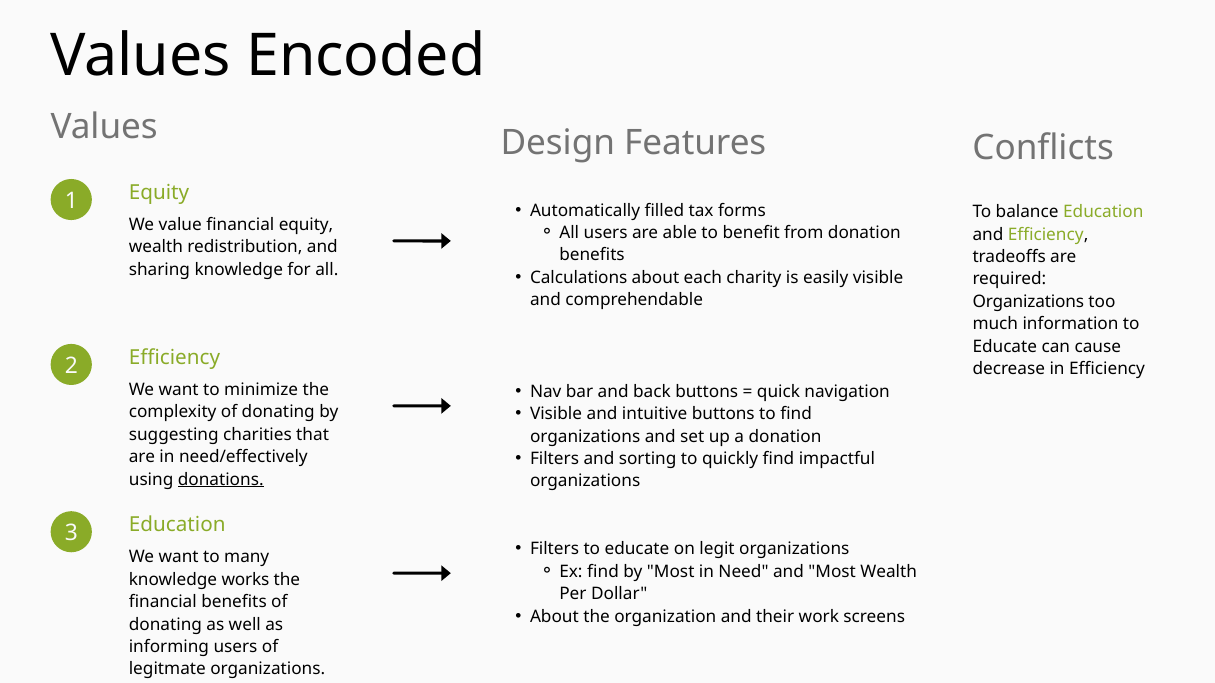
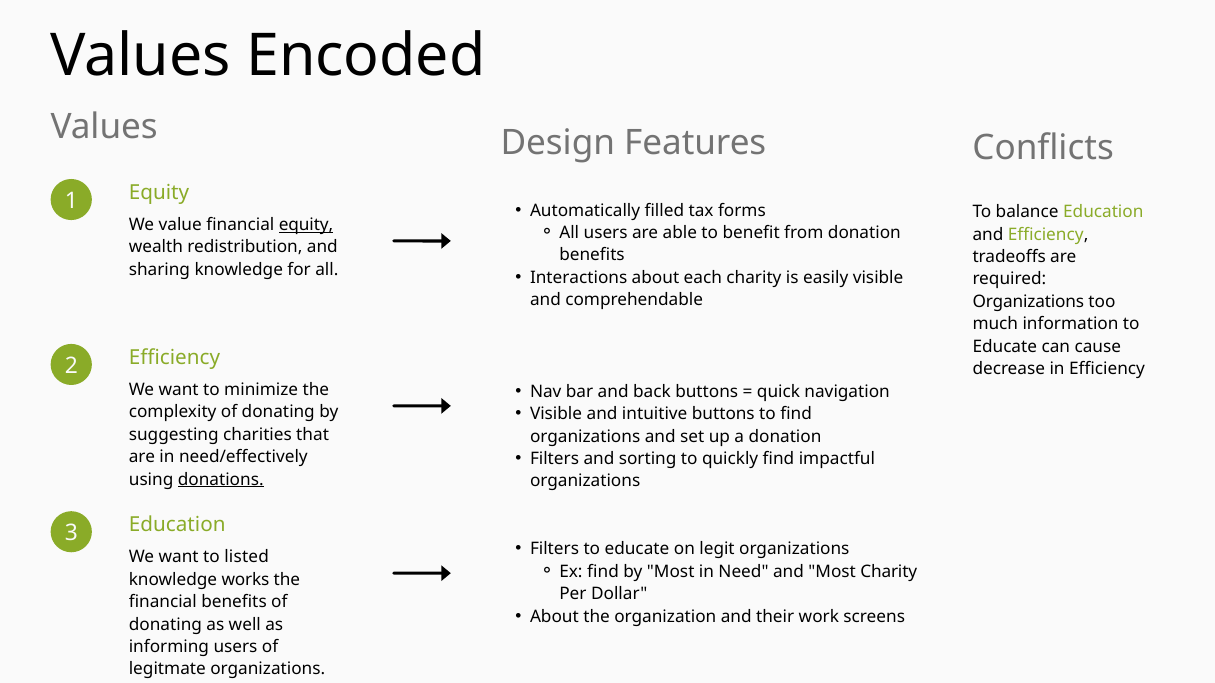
equity underline: none -> present (306, 225)
Calculations: Calculations -> Interactions (579, 278)
many: many -> listed (247, 557)
Most Wealth: Wealth -> Charity (889, 572)
